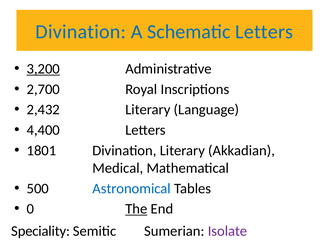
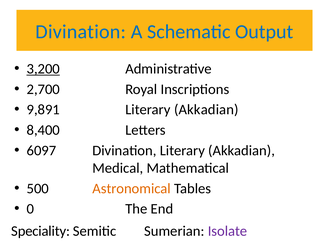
Schematic Letters: Letters -> Output (264, 32)
2,432: 2,432 -> 9,891 (43, 110)
Language: Language -> Akkadian (206, 110)
4,400: 4,400 -> 8,400 (43, 131)
1801: 1801 -> 6097 (41, 151)
Astronomical colour: blue -> orange (132, 189)
The underline: present -> none (136, 210)
